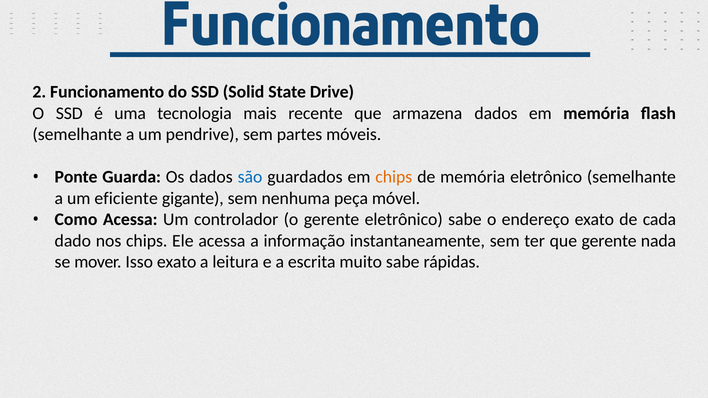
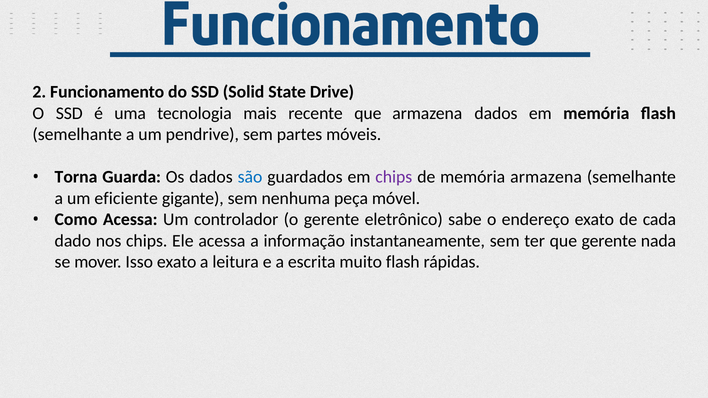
Ponte: Ponte -> Torna (76, 177)
chips colour: orange -> purple (394, 177)
memória eletrônico: eletrônico -> armazena (546, 177)
muito sabe: sabe -> flash (403, 262)
